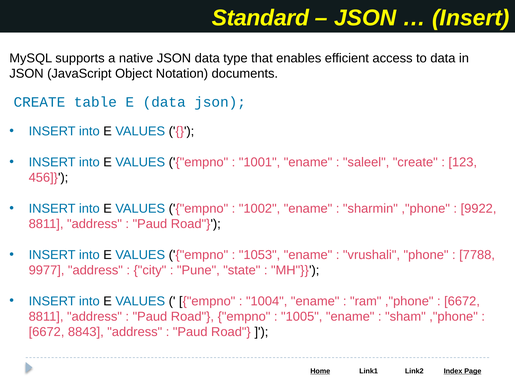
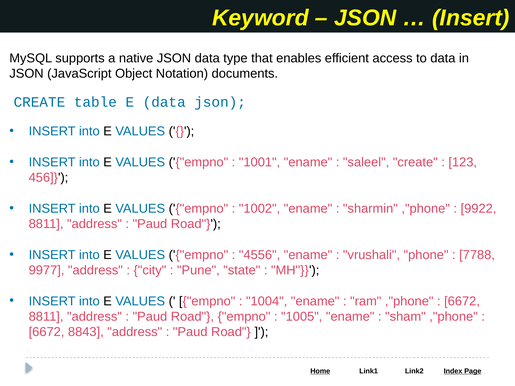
Standard: Standard -> Keyword (260, 18)
1053: 1053 -> 4556 (260, 255)
